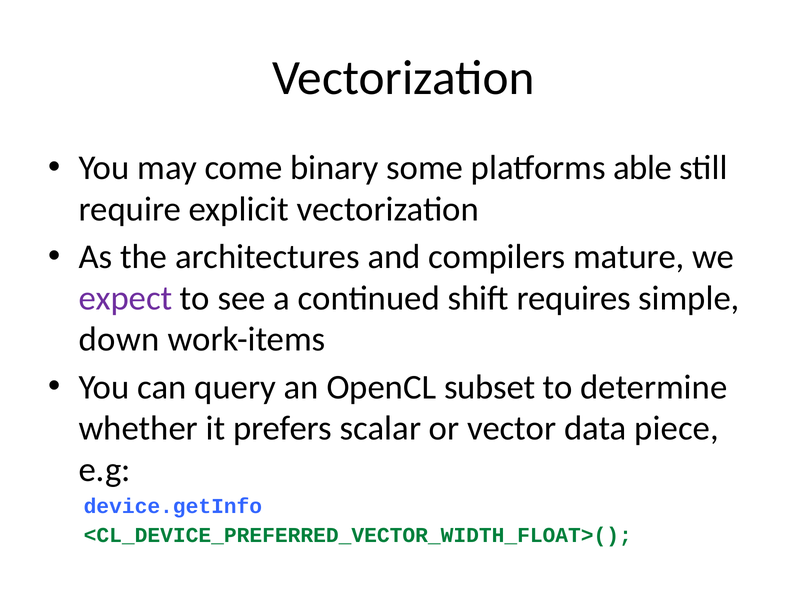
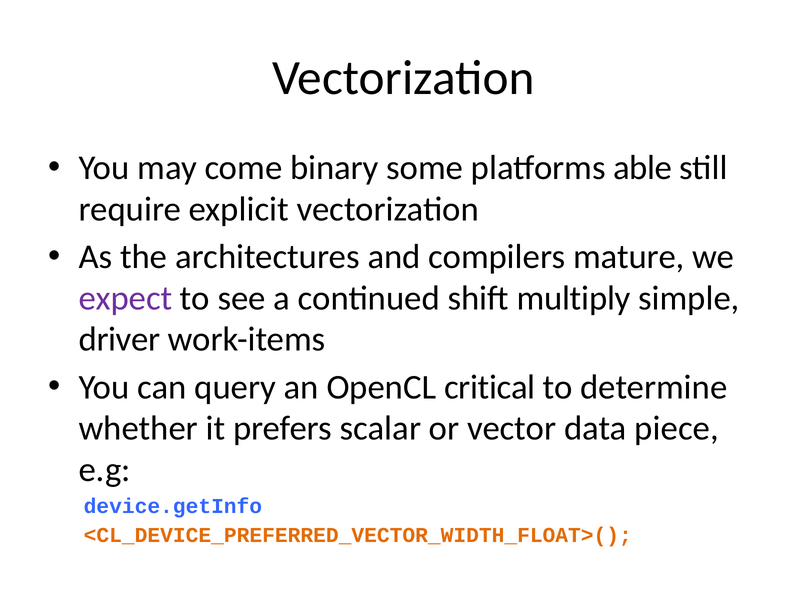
requires: requires -> multiply (574, 298)
down: down -> driver (119, 340)
subset: subset -> critical (490, 387)
<CL_DEVICE_PREFERRED_VECTOR_WIDTH_FLOAT>( colour: green -> orange (358, 536)
